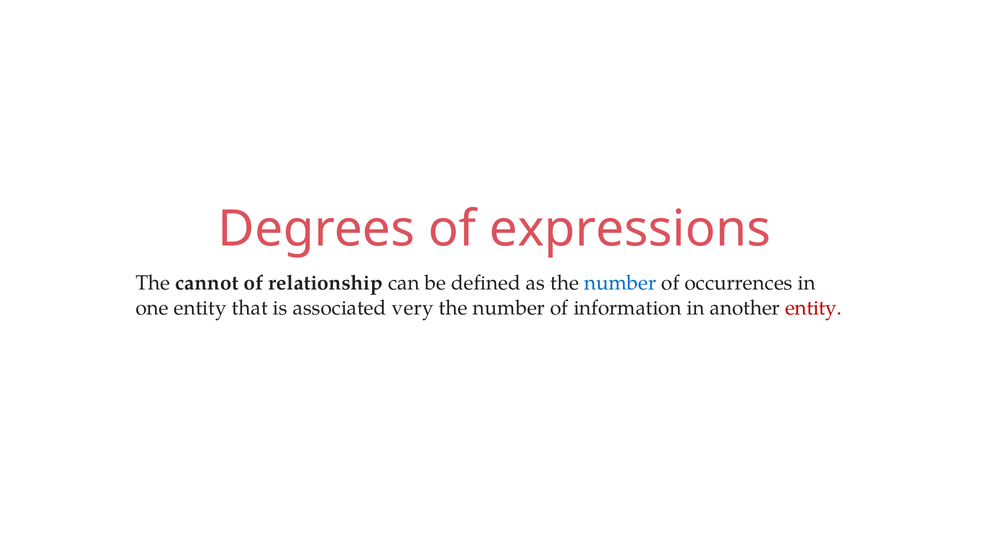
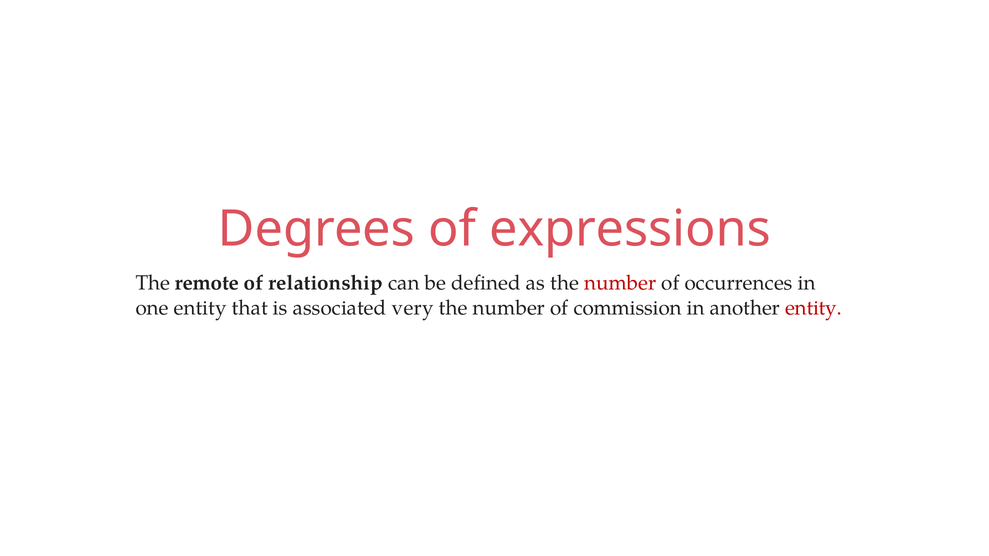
cannot: cannot -> remote (207, 283)
number colour: blue -> red (620, 283)
information: information -> commission (628, 308)
